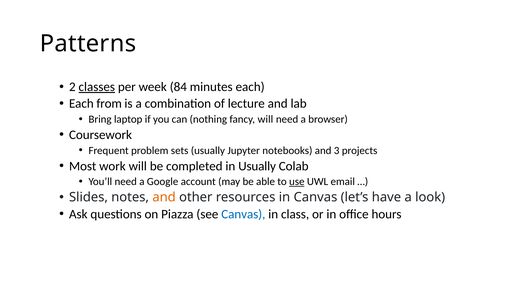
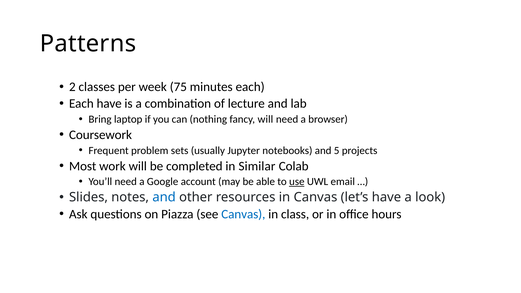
classes underline: present -> none (97, 87)
84: 84 -> 75 (178, 87)
Each from: from -> have (109, 104)
3: 3 -> 5 (337, 151)
in Usually: Usually -> Similar (257, 166)
and colour: orange -> blue (164, 197)
